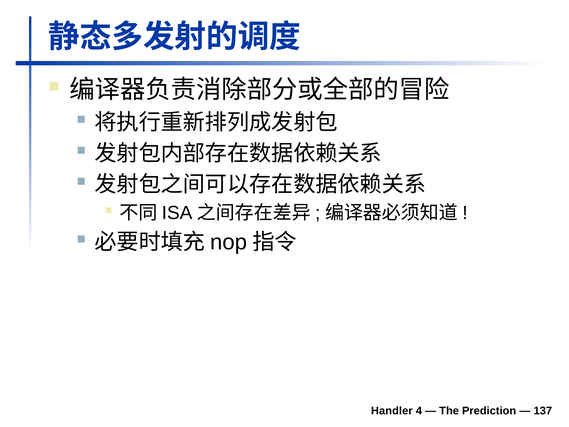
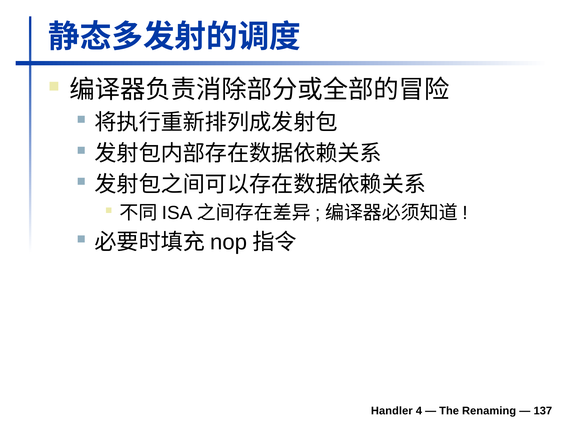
Prediction: Prediction -> Renaming (489, 411)
